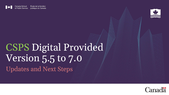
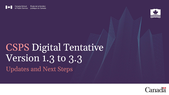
CSPS colour: light green -> pink (18, 47)
Provided: Provided -> Tentative (84, 47)
5.5: 5.5 -> 1.3 (48, 58)
7.0: 7.0 -> 3.3 (75, 58)
